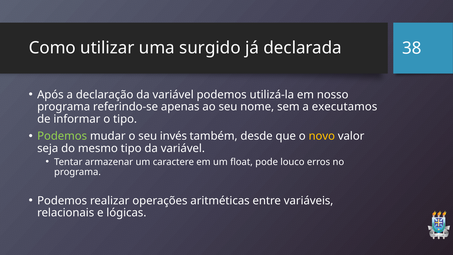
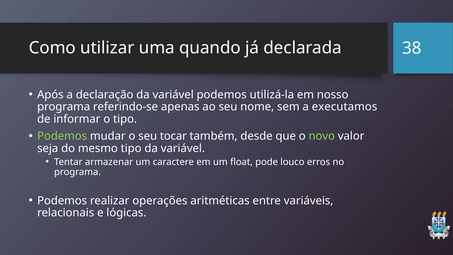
surgido: surgido -> quando (210, 48)
invés: invés -> tocar (173, 136)
novo colour: yellow -> light green (322, 136)
